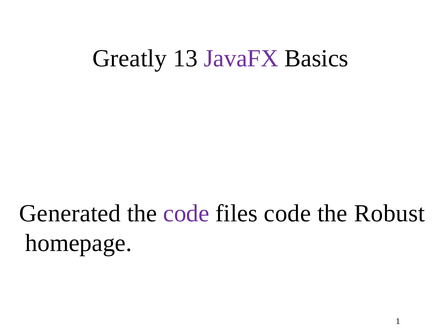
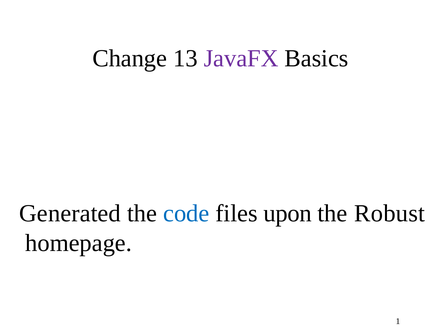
Greatly: Greatly -> Change (130, 58)
code colour: purple -> blue (186, 213)
files code: code -> upon (288, 213)
